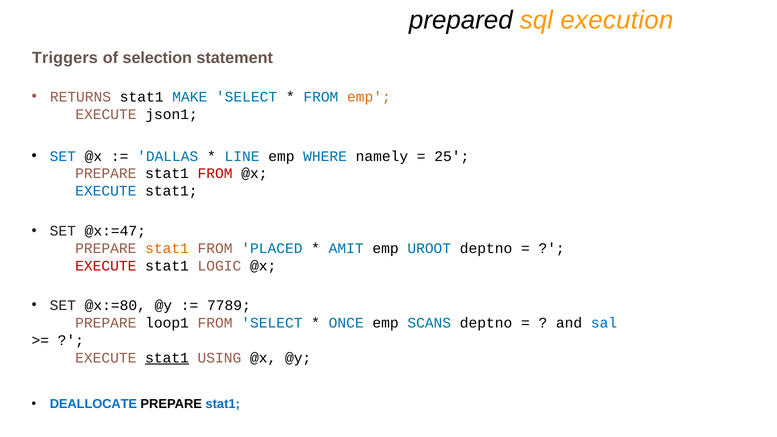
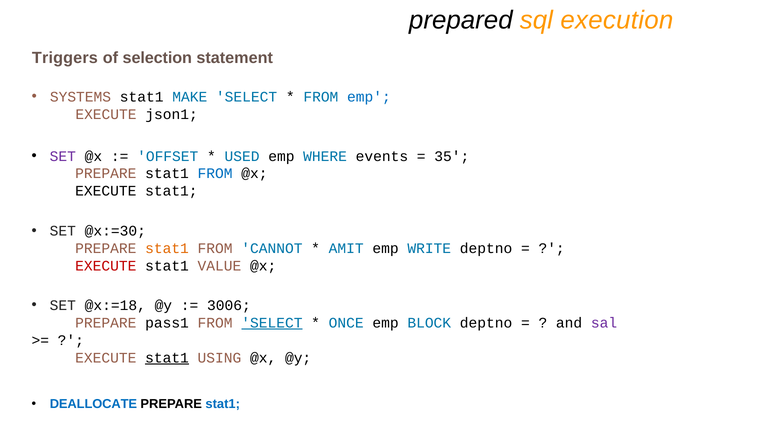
RETURNS: RETURNS -> SYSTEMS (80, 97)
emp colour: orange -> blue (369, 97)
SET colour: blue -> purple (63, 156)
DALLAS: DALLAS -> OFFSET (168, 156)
LINE: LINE -> USED (242, 156)
namely: namely -> events (382, 156)
25: 25 -> 35 (452, 156)
FROM colour: red -> blue (215, 174)
EXECUTE colour: blue -> black (106, 191)
@x:=47: @x:=47 -> @x:=30 (115, 231)
PLACED: PLACED -> CANNOT (272, 249)
UROOT: UROOT -> WRITE (429, 249)
LOGIC: LOGIC -> VALUE (219, 266)
@x:=80: @x:=80 -> @x:=18 (115, 305)
7789: 7789 -> 3006 (229, 305)
loop1: loop1 -> pass1 (167, 323)
SELECT underline: none -> present (272, 323)
SCANS: SCANS -> BLOCK (429, 323)
sal colour: blue -> purple (604, 323)
